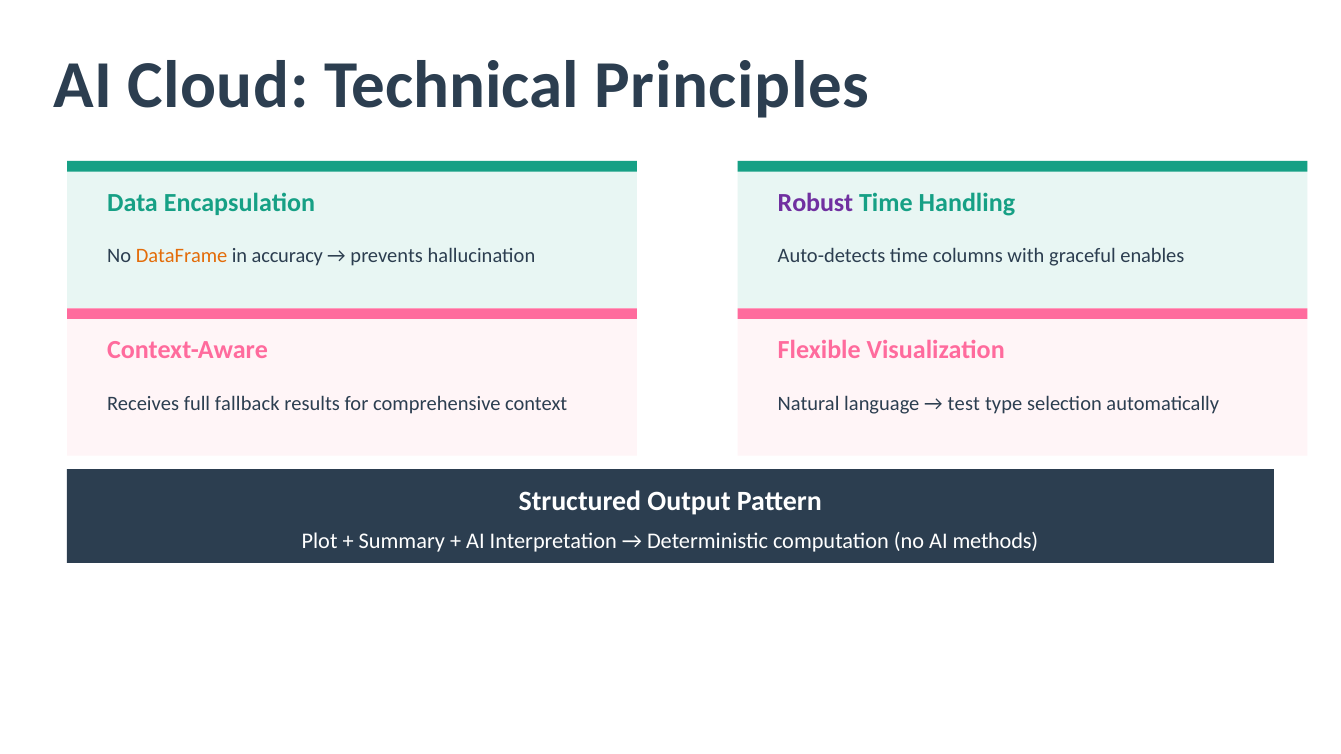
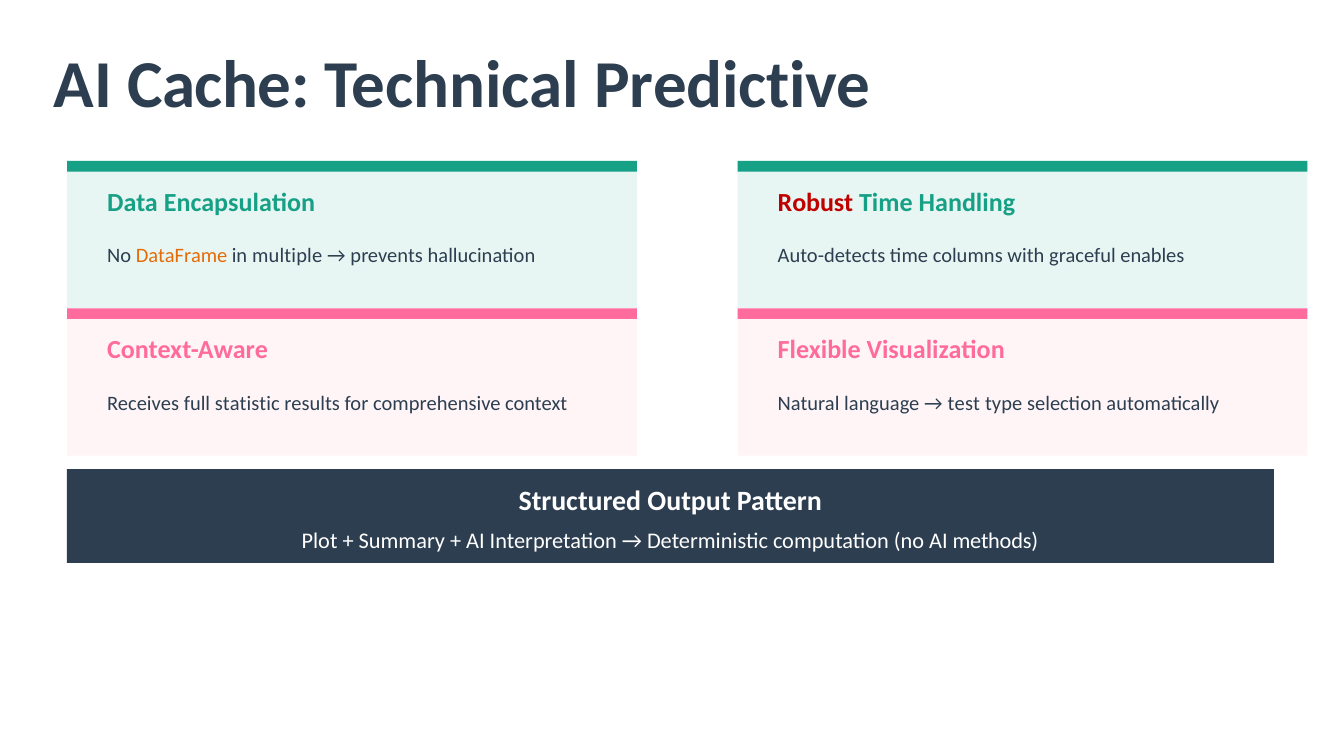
Cloud: Cloud -> Cache (218, 85)
Principles: Principles -> Predictive (732, 85)
Robust colour: purple -> red (815, 203)
accuracy: accuracy -> multiple (287, 256)
fallback: fallback -> statistic (247, 404)
